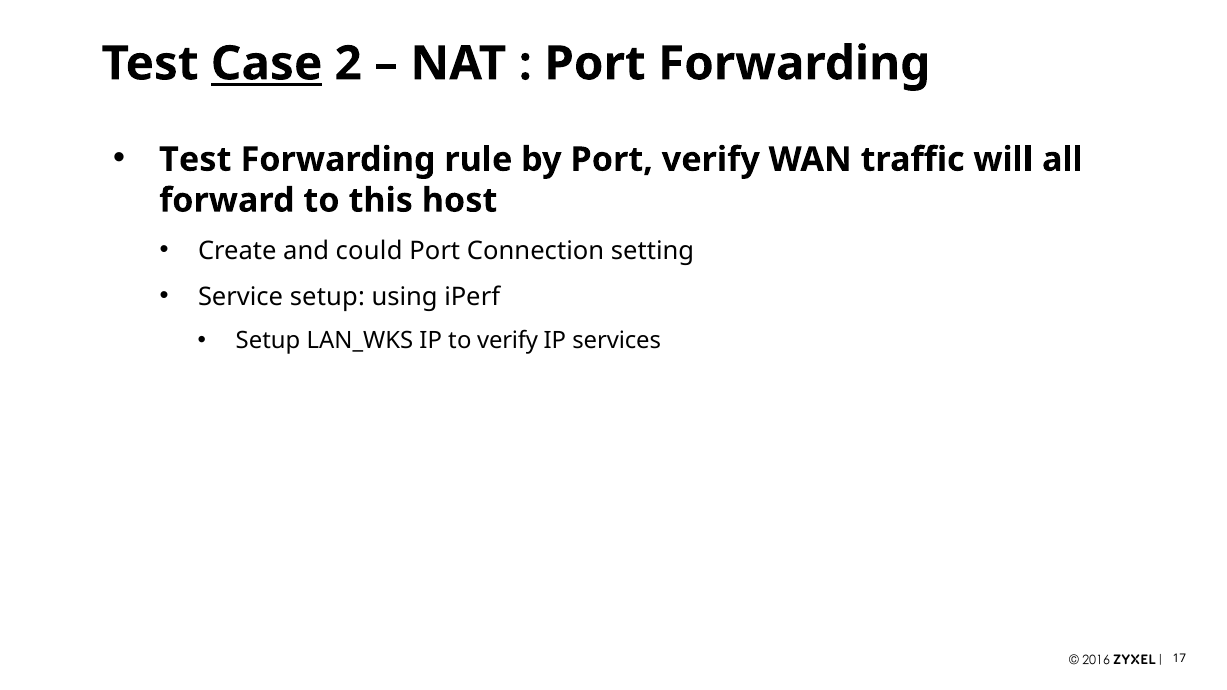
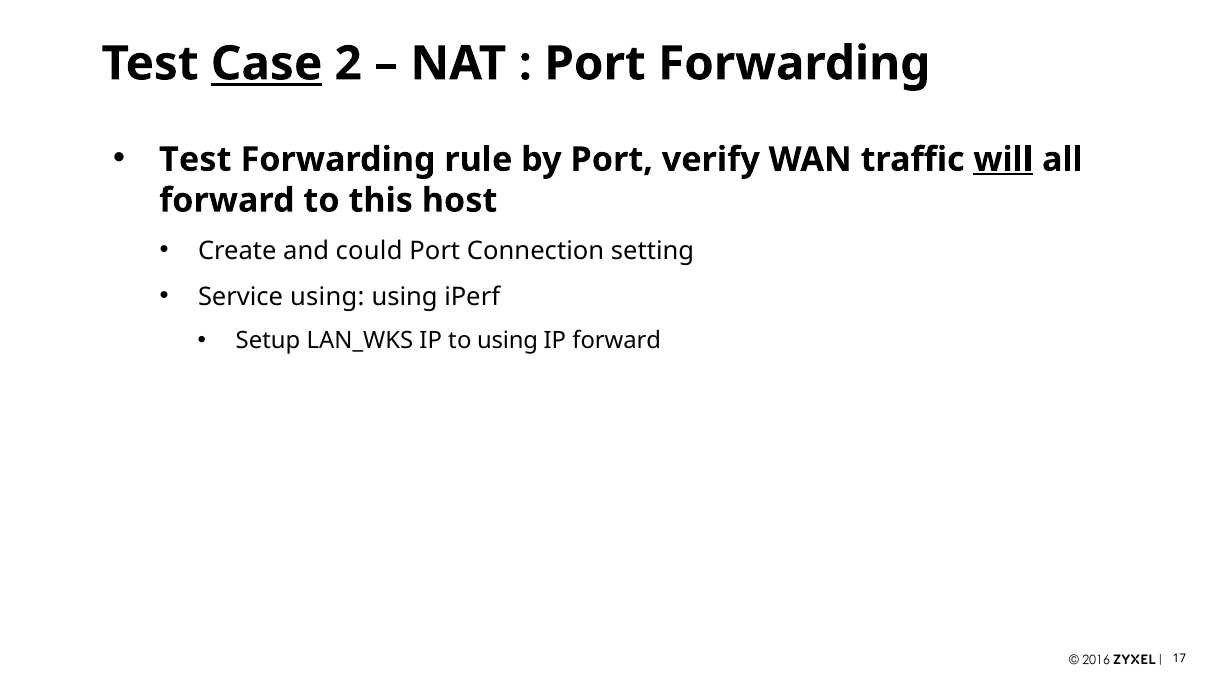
will underline: none -> present (1003, 160)
Service setup: setup -> using (327, 297)
to verify: verify -> using (508, 341)
IP services: services -> forward (617, 341)
